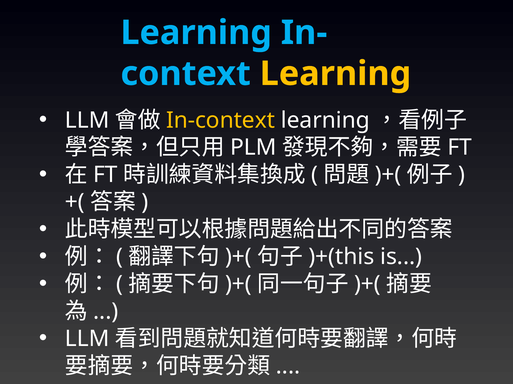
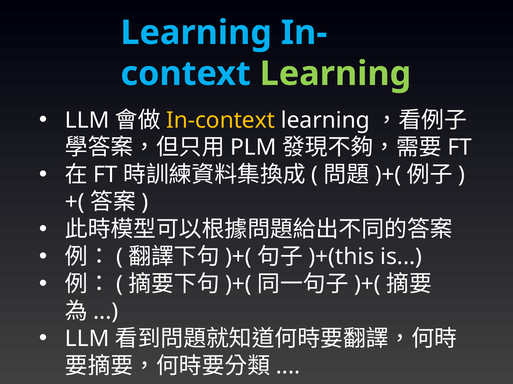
Learning colour: yellow -> light green (335, 74)
